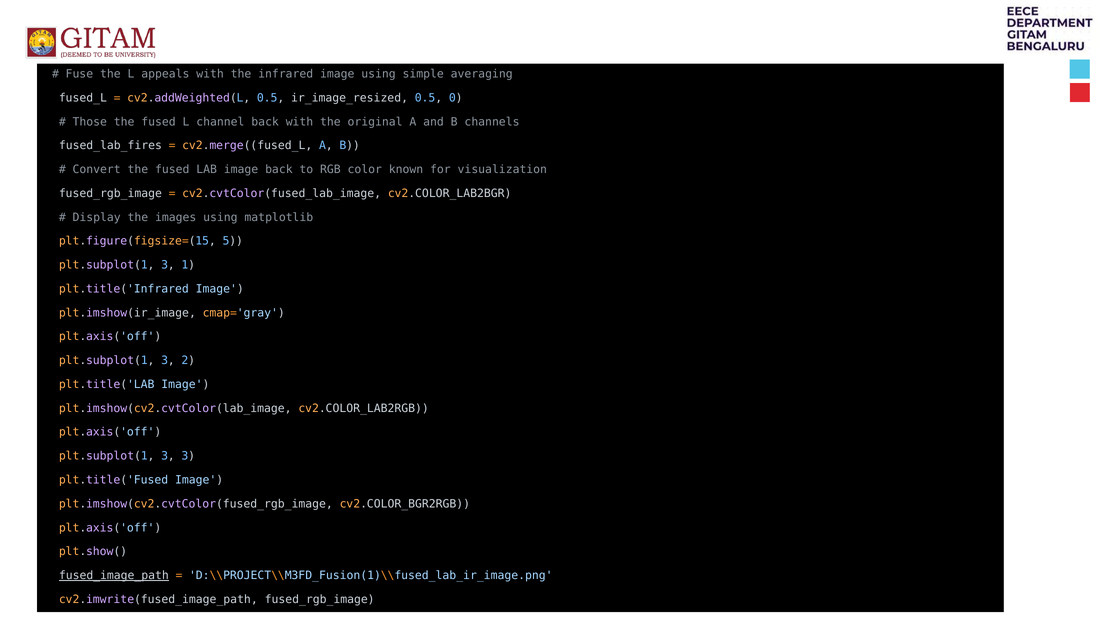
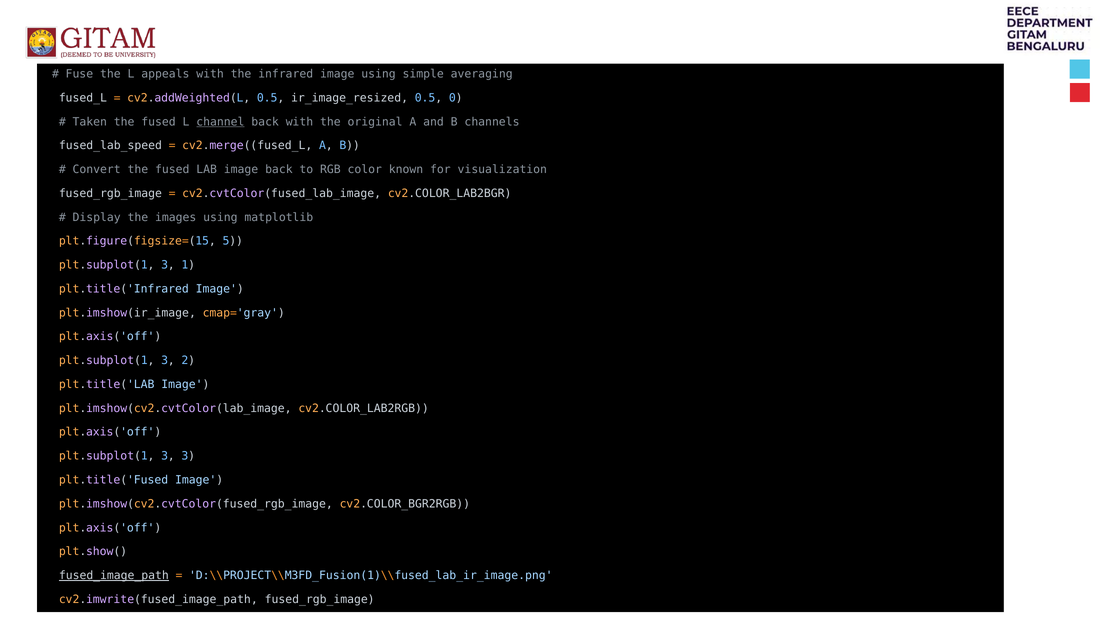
Those: Those -> Taken (90, 122)
channel underline: none -> present (220, 122)
fused_lab_fires: fused_lab_fires -> fused_lab_speed (110, 146)
